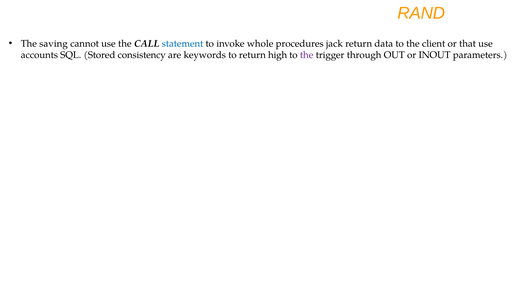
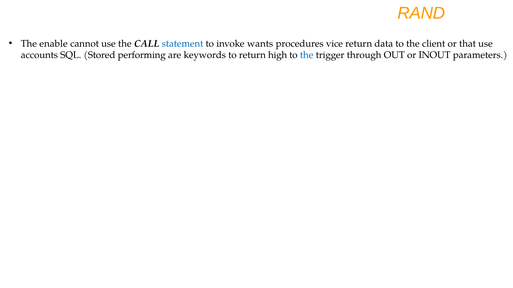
saving: saving -> enable (54, 44)
whole: whole -> wants (260, 44)
jack: jack -> vice (334, 44)
consistency: consistency -> performing (142, 55)
the colour: purple -> blue (307, 55)
